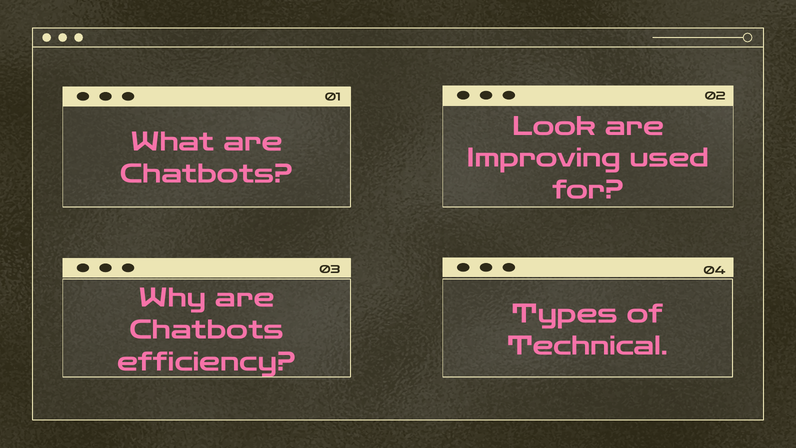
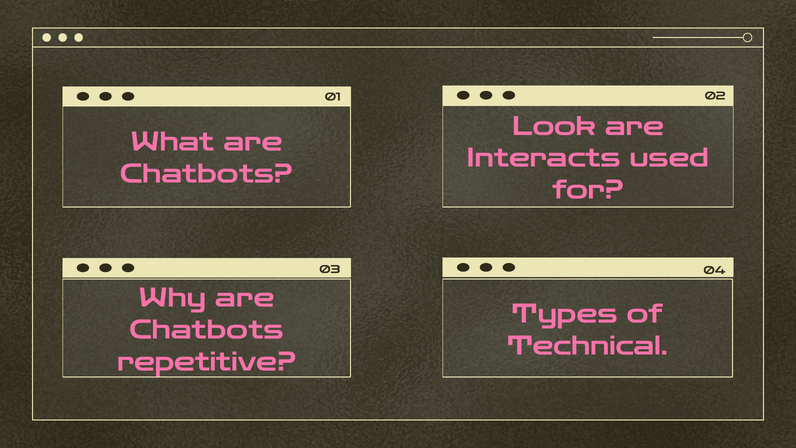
Improving: Improving -> Interacts (544, 158)
efficiency: efficiency -> repetitive (207, 362)
